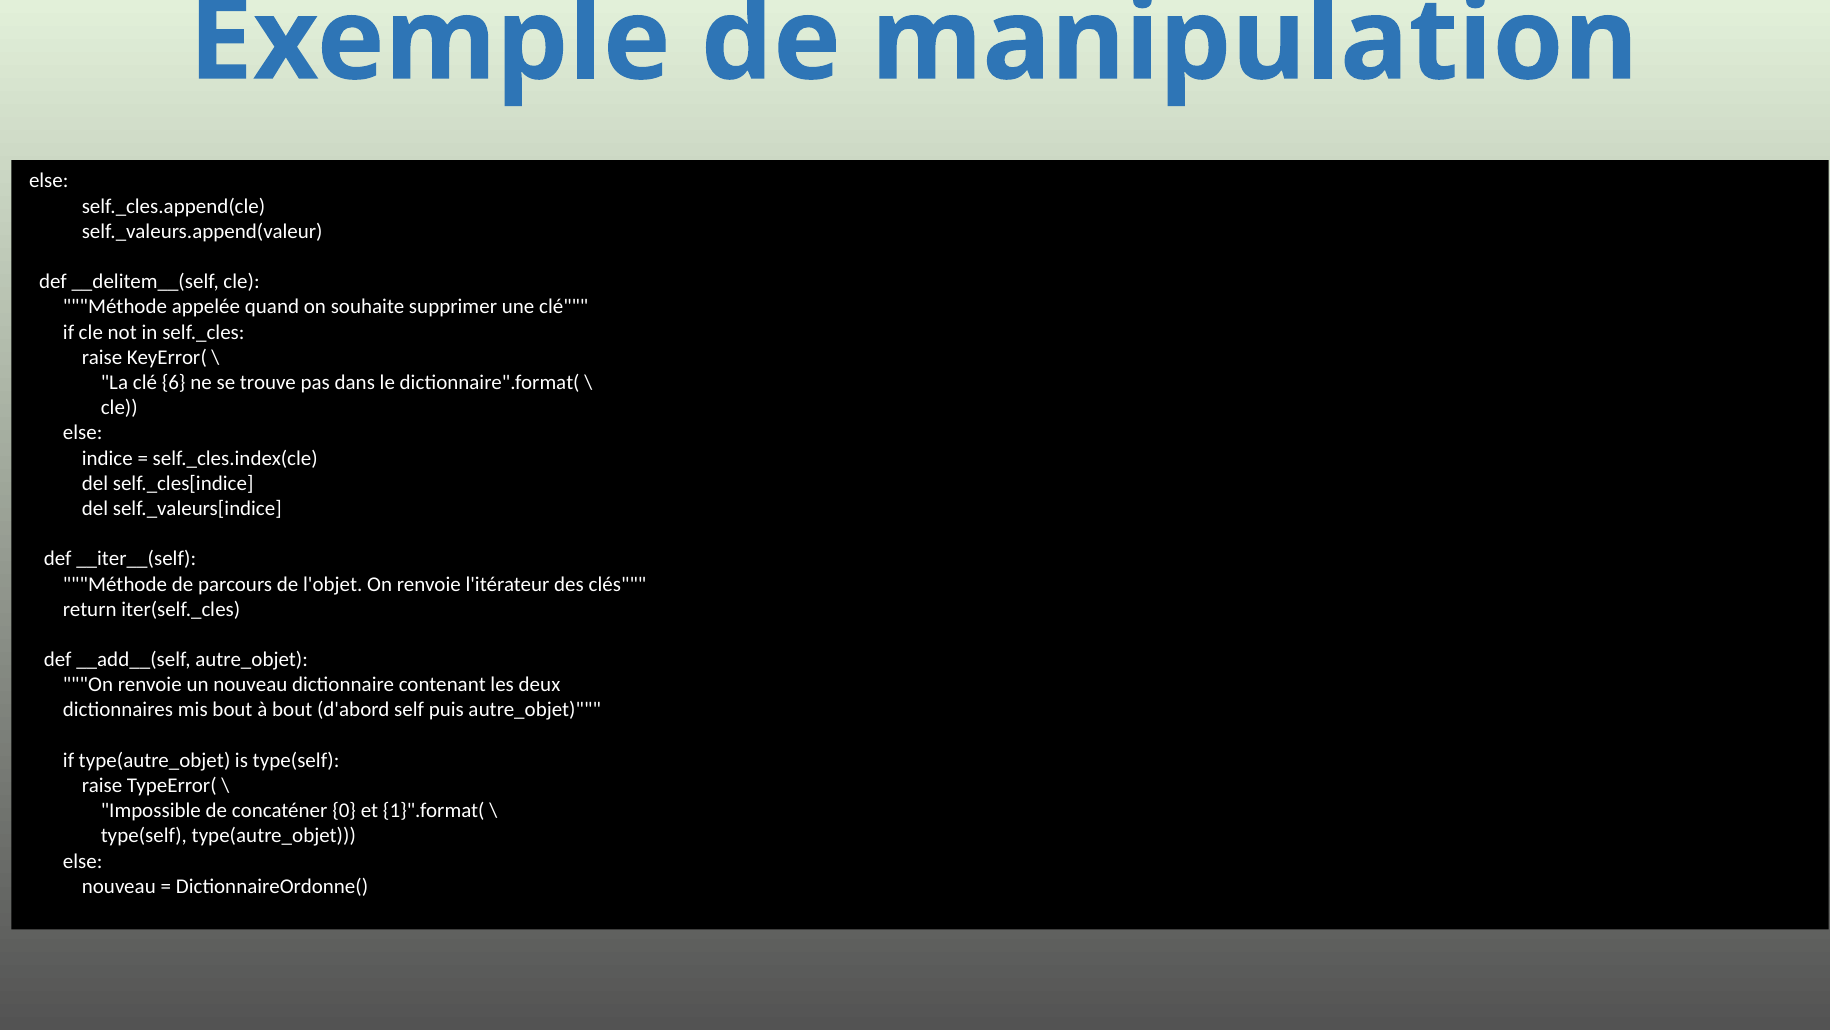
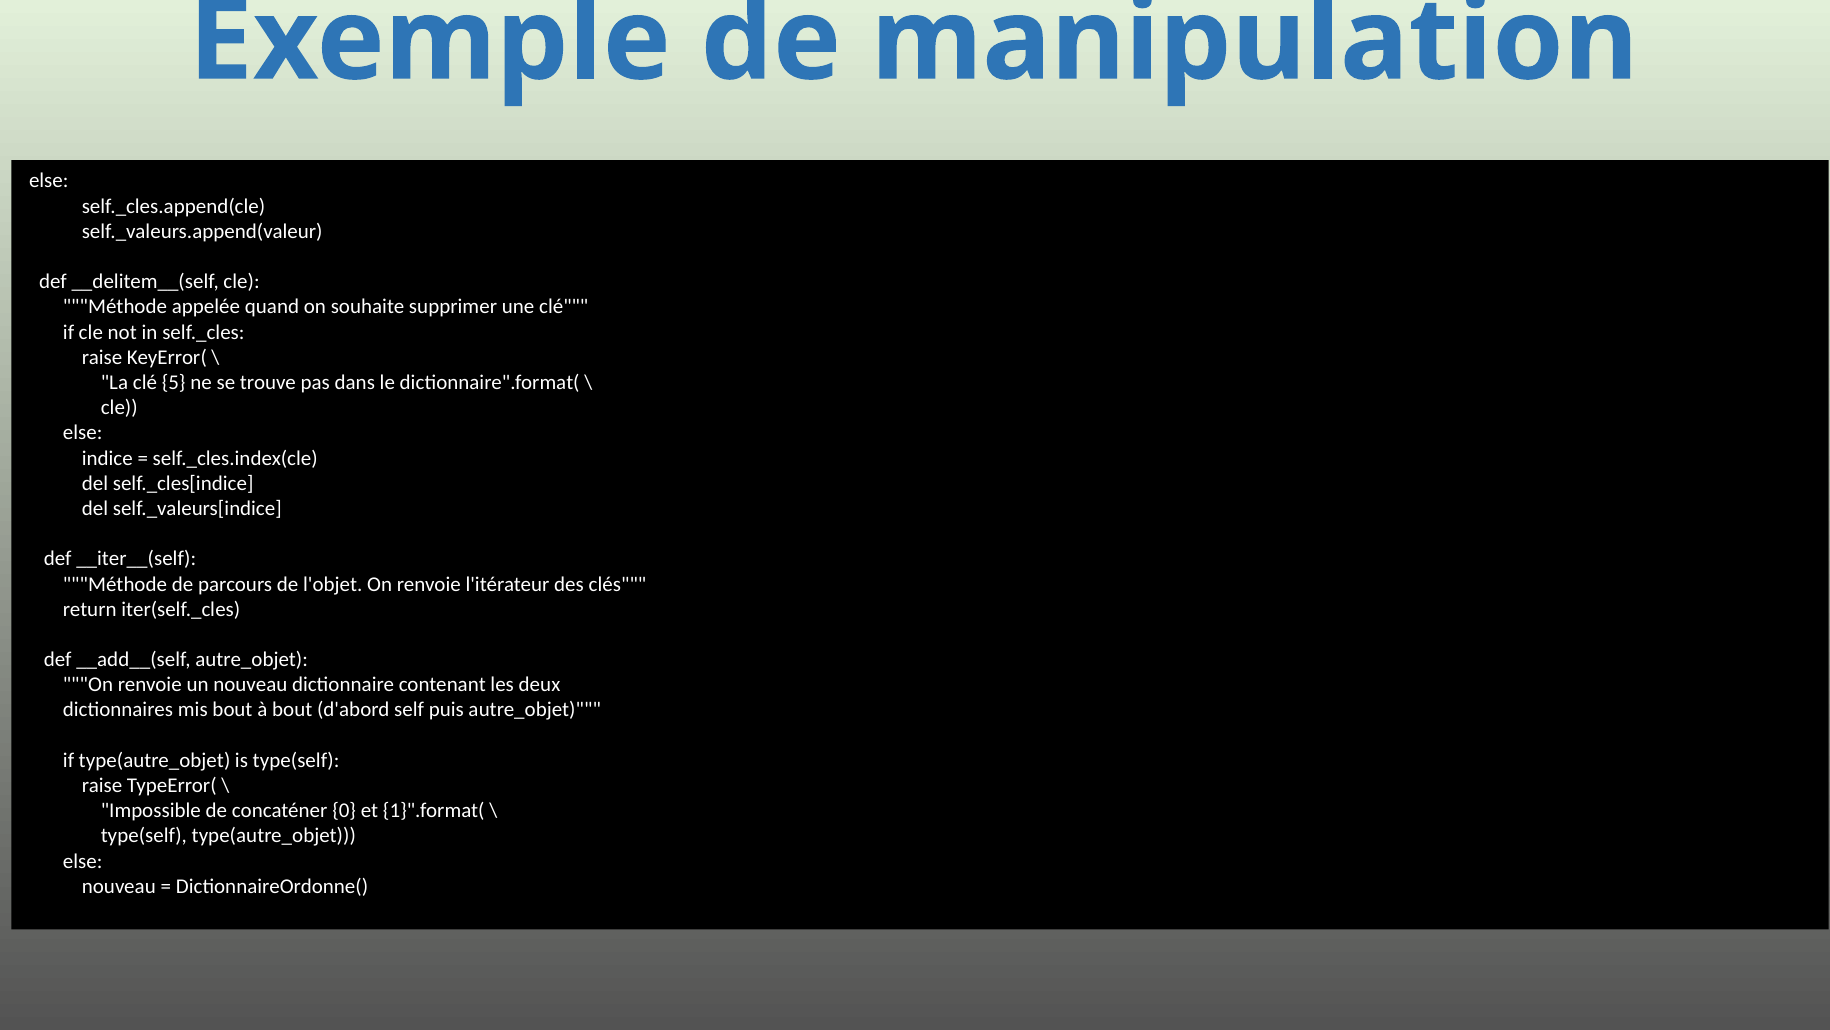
6: 6 -> 5 (174, 382)
